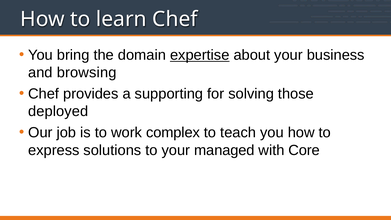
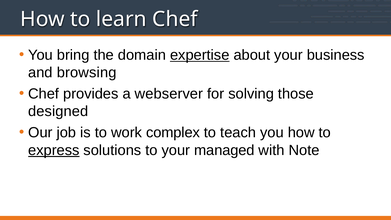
supporting: supporting -> webserver (169, 94)
deployed: deployed -> designed (58, 111)
express underline: none -> present (54, 150)
Core: Core -> Note (304, 150)
